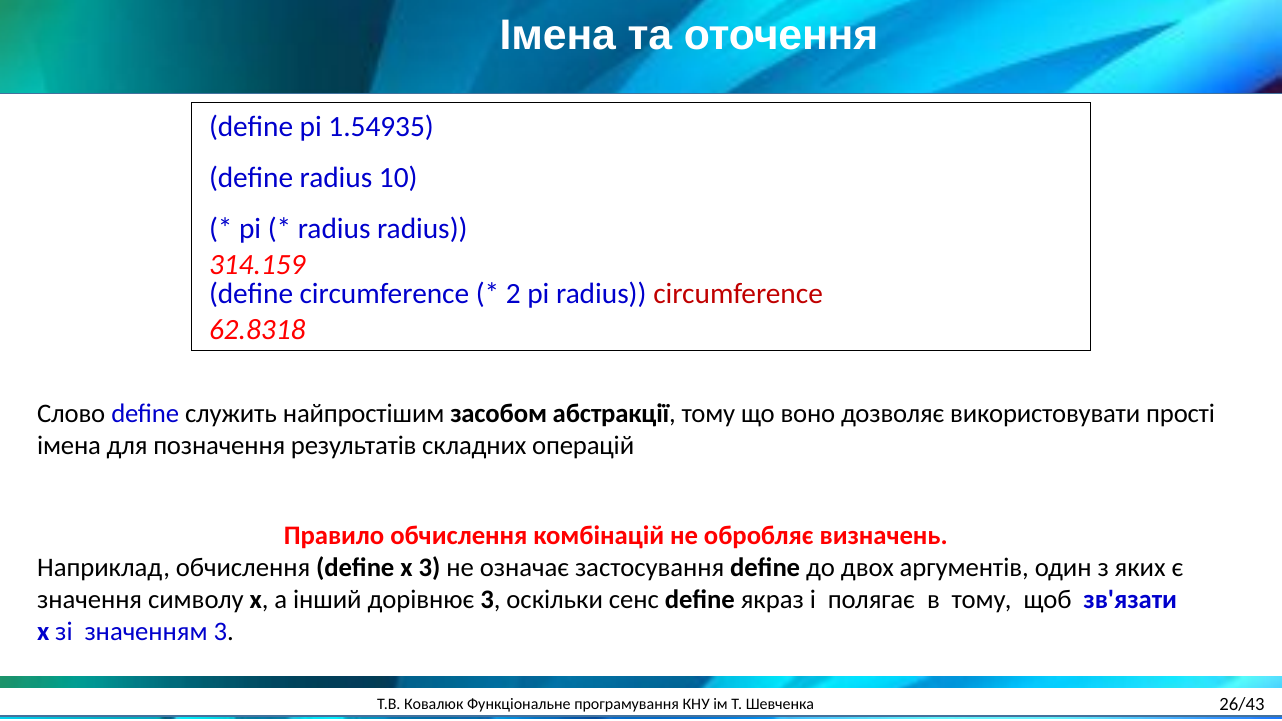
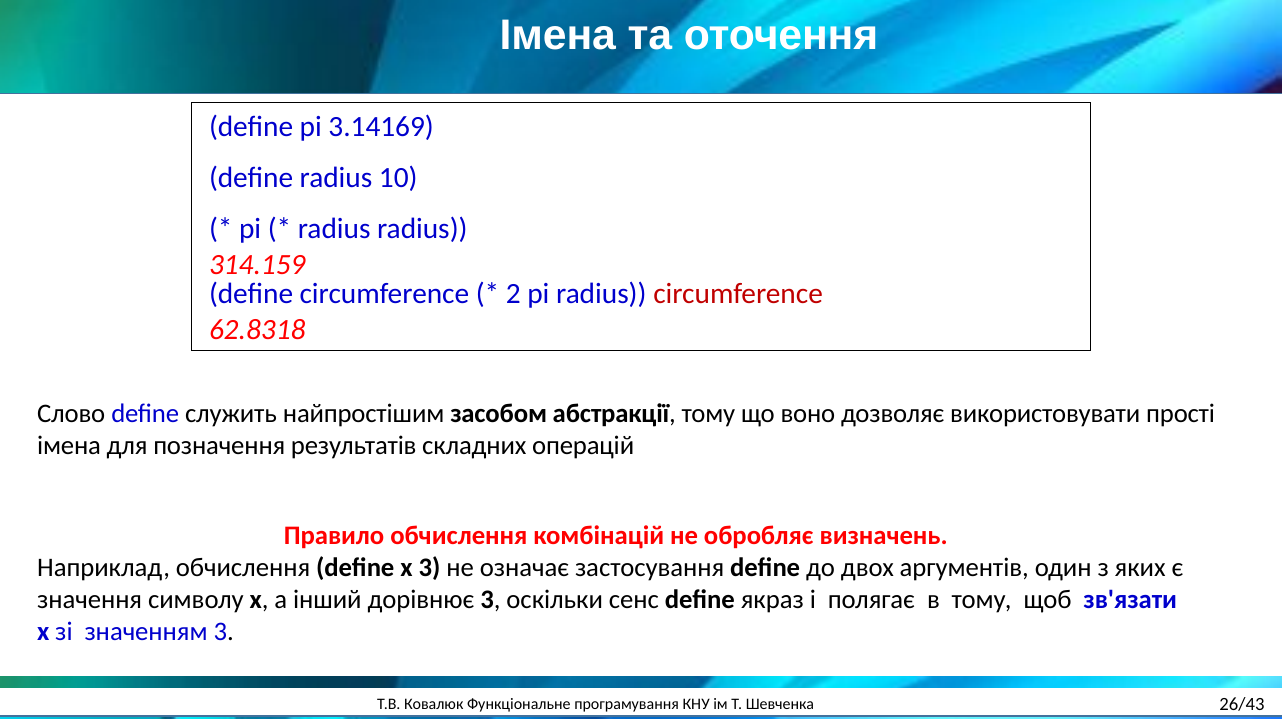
1.54935: 1.54935 -> 3.14169 (381, 127)
